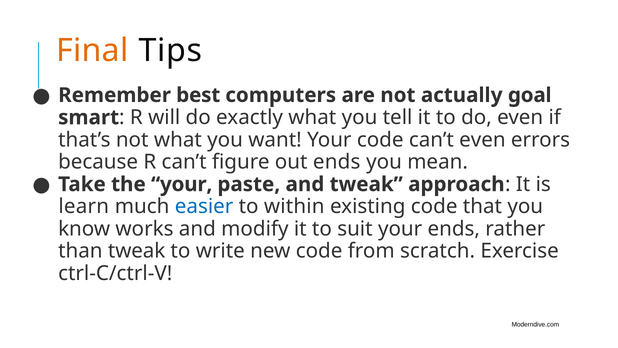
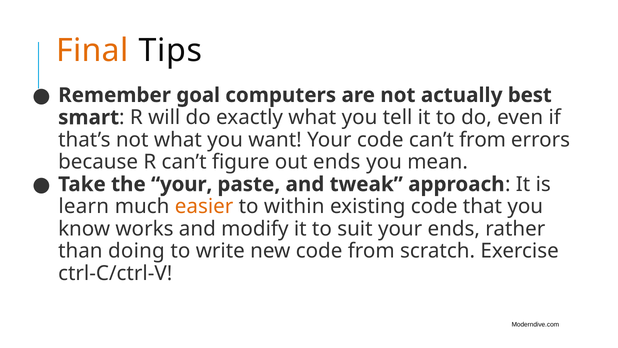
best: best -> goal (198, 95)
goal: goal -> best (530, 95)
can’t even: even -> from (483, 140)
easier colour: blue -> orange (204, 206)
than tweak: tweak -> doing (136, 251)
